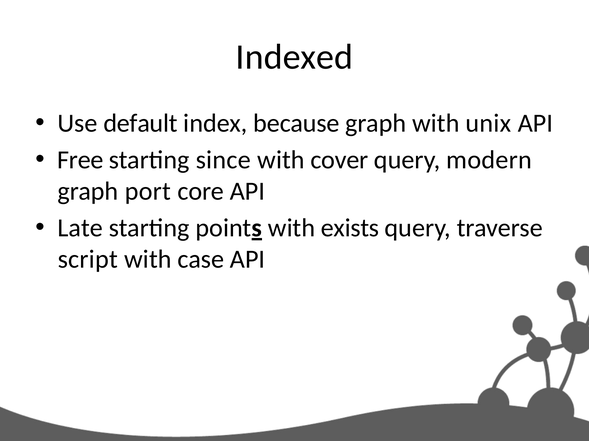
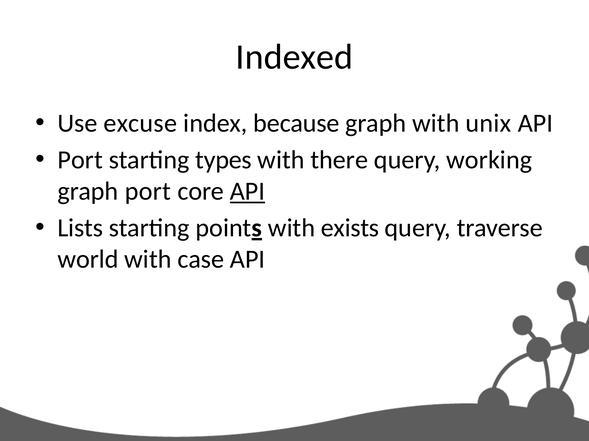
default: default -> excuse (140, 124)
Free: Free -> Port (80, 160)
since: since -> types (224, 160)
cover: cover -> there (339, 160)
modern: modern -> working (489, 160)
API underline: none -> present (247, 192)
Late: Late -> Lists (80, 228)
script: script -> world (88, 260)
